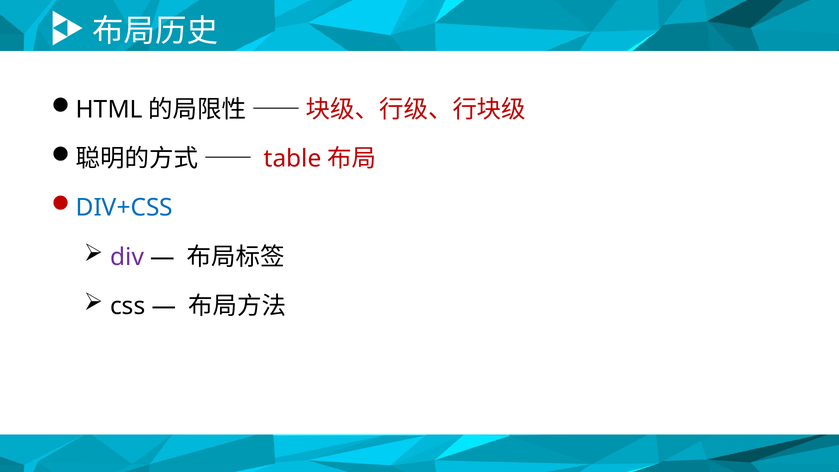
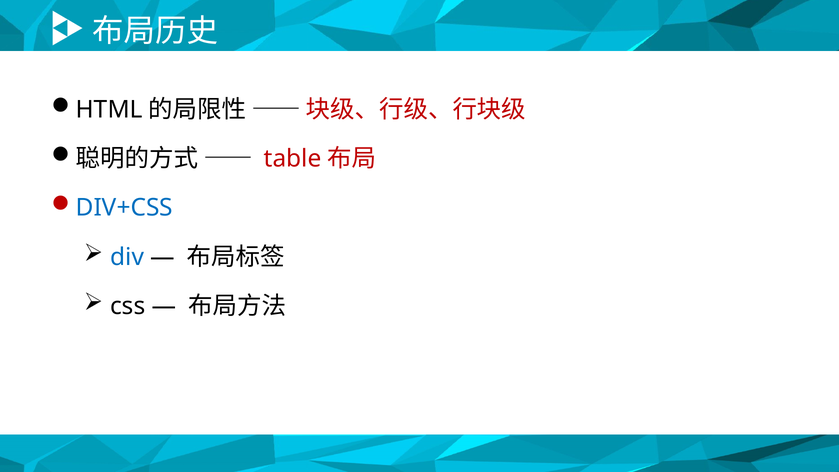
div colour: purple -> blue (127, 257)
